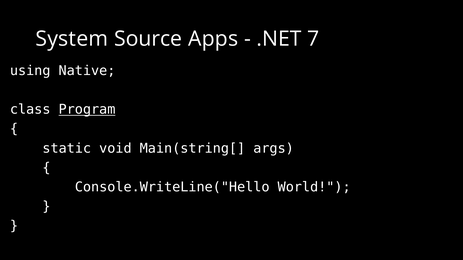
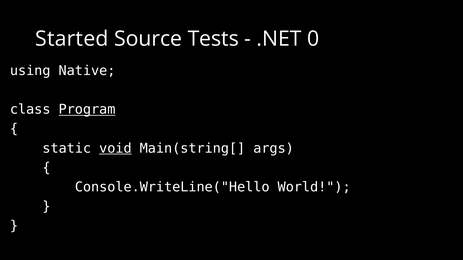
System: System -> Started (72, 39)
Apps: Apps -> Tests (213, 39)
7: 7 -> 0 (313, 39)
void underline: none -> present (115, 148)
